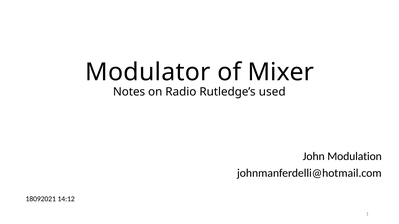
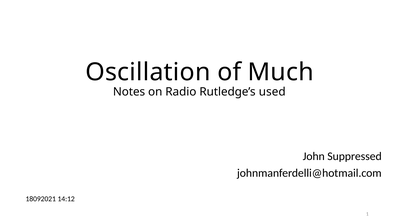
Modulator: Modulator -> Oscillation (148, 72)
Mixer: Mixer -> Much (281, 72)
Modulation: Modulation -> Suppressed (355, 157)
